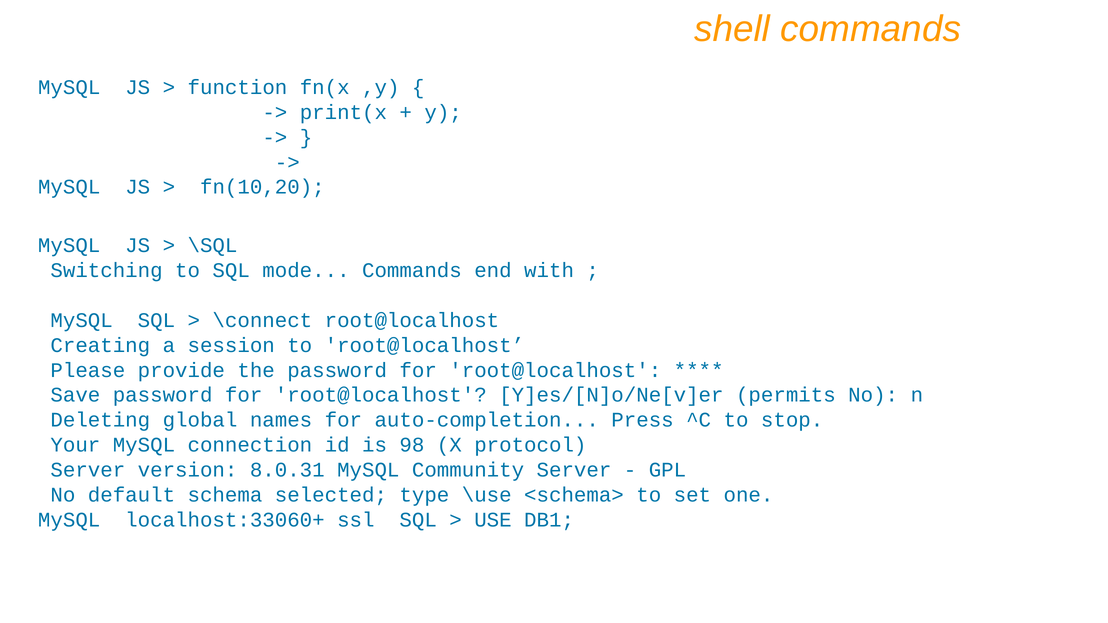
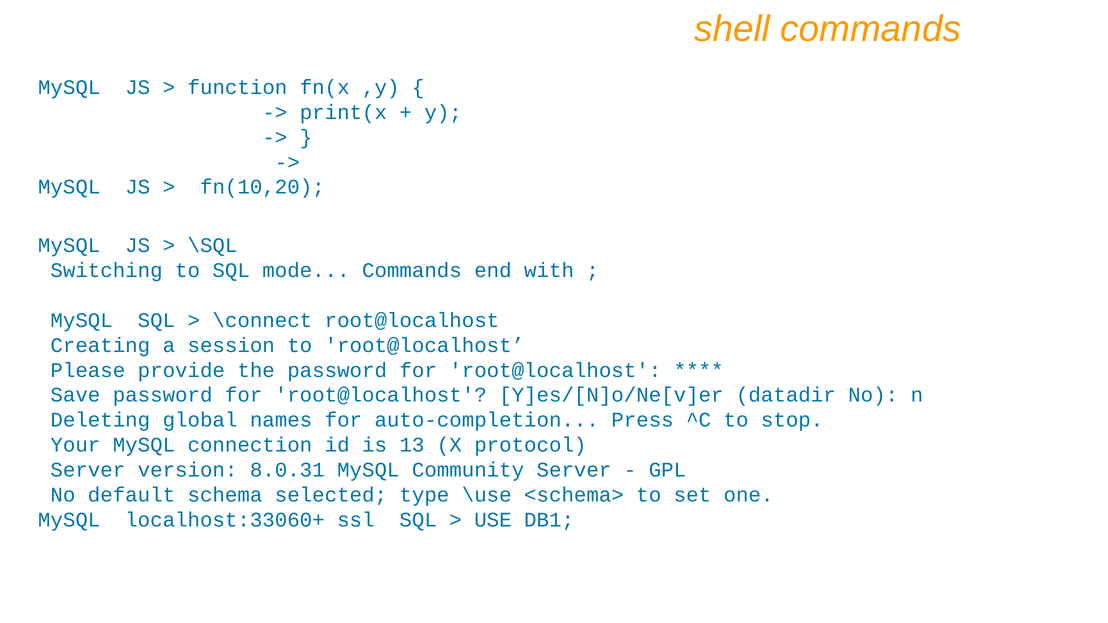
permits: permits -> datadir (786, 395)
98: 98 -> 13 (412, 445)
